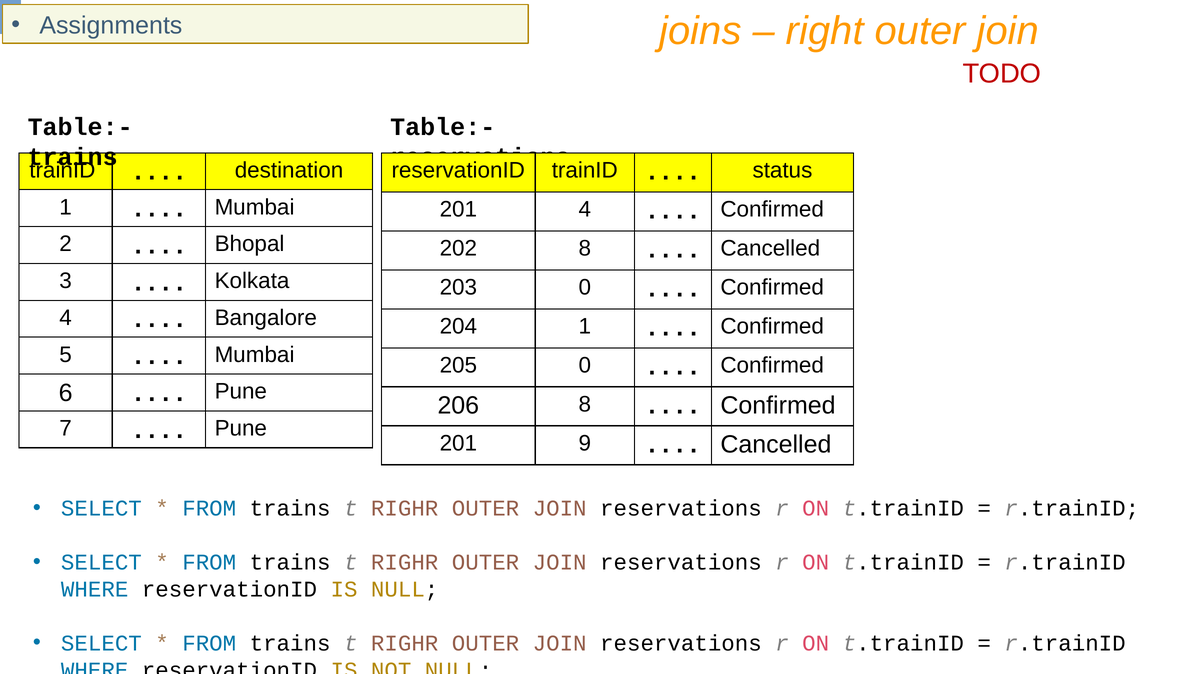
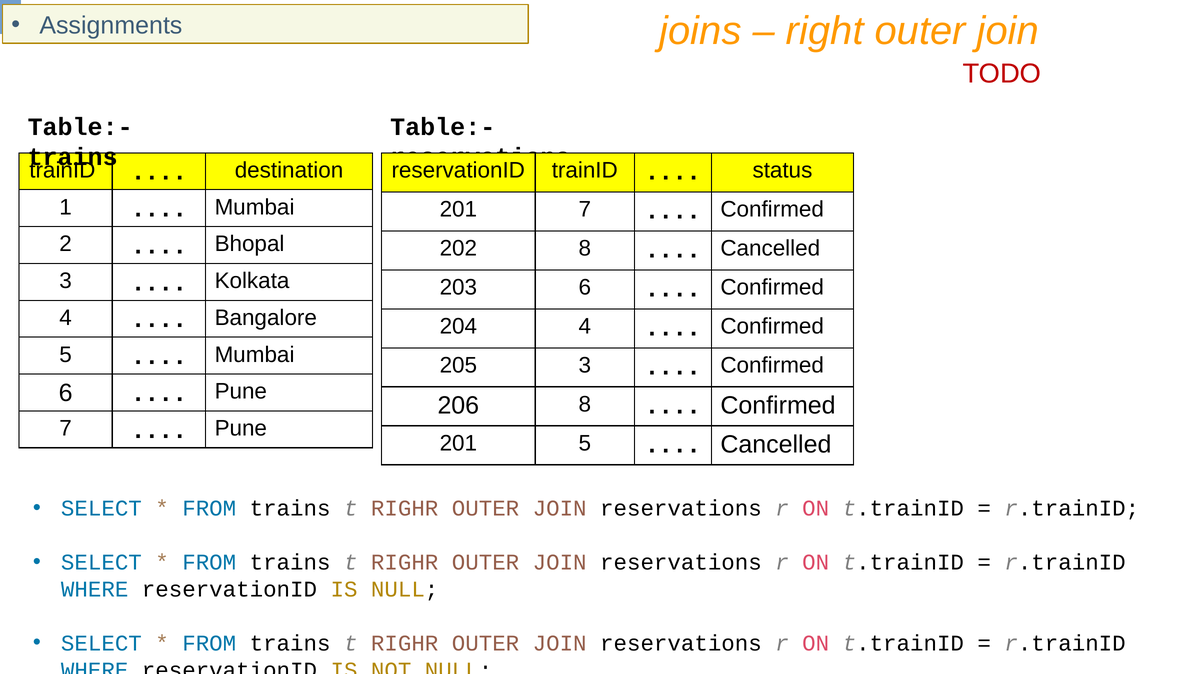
201 4: 4 -> 7 (585, 209)
203 0: 0 -> 6 (585, 287)
204 1: 1 -> 4 (585, 326)
205 0: 0 -> 3 (585, 365)
201 9: 9 -> 5 (585, 443)
